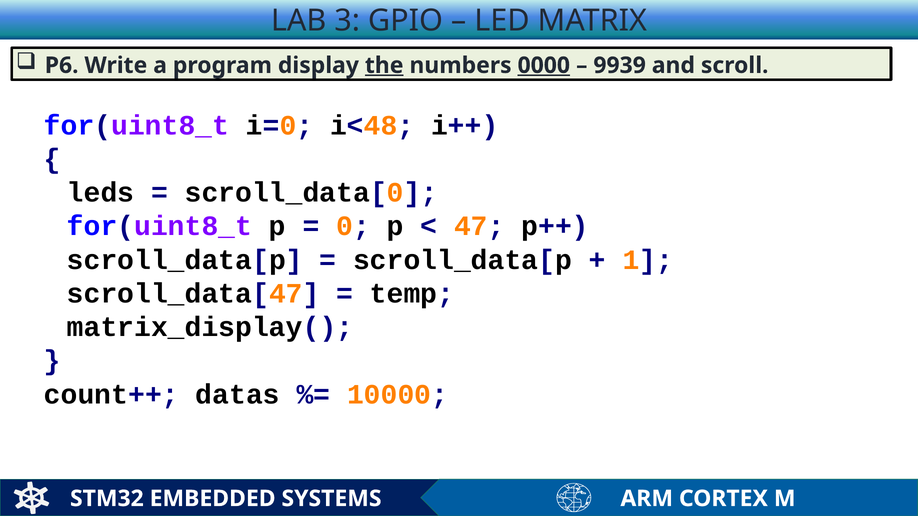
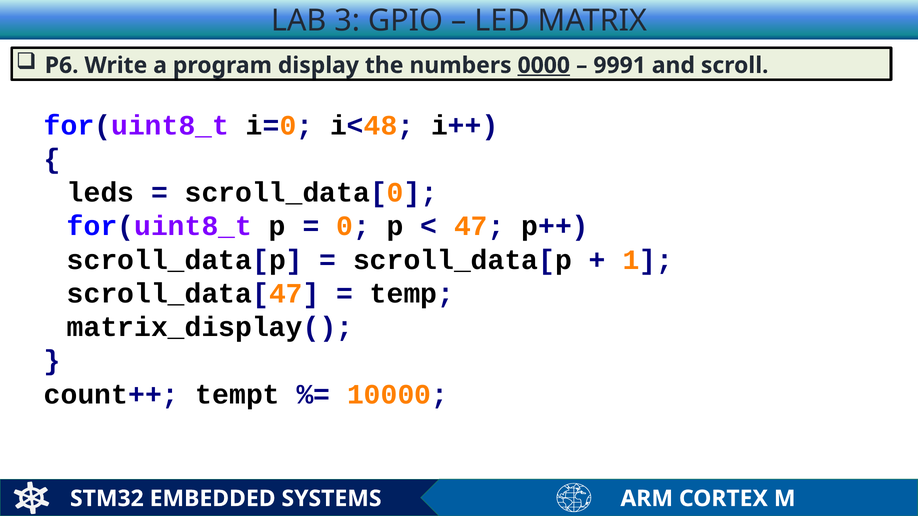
the underline: present -> none (384, 65)
9939: 9939 -> 9991 (620, 65)
datas: datas -> tempt (238, 395)
